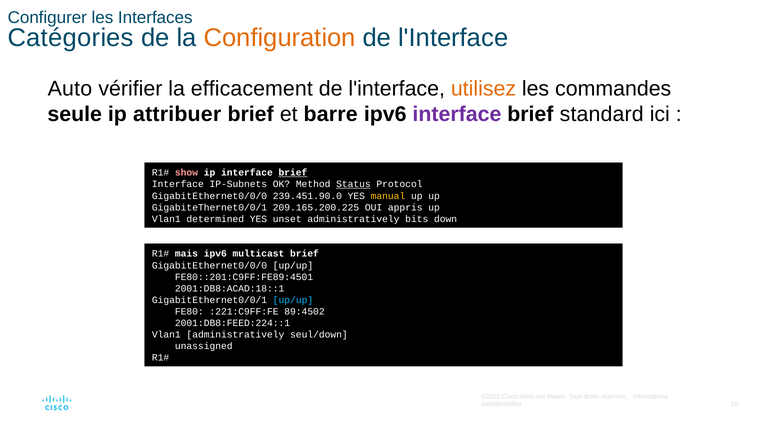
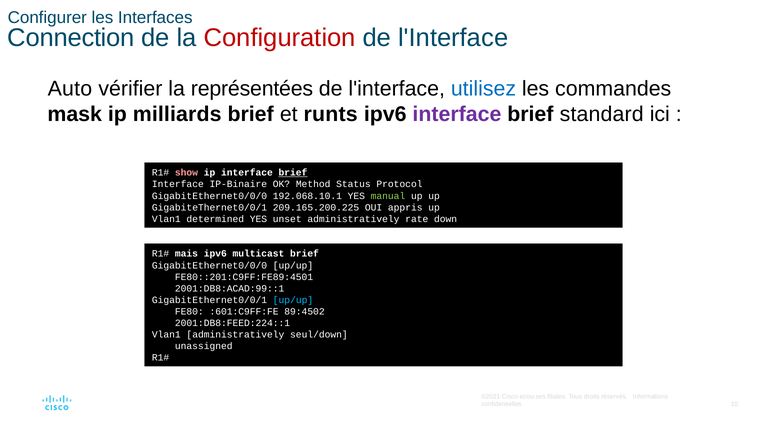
Catégories: Catégories -> Connection (71, 38)
Configuration colour: orange -> red (280, 38)
efficacement: efficacement -> représentées (252, 89)
utilisez colour: orange -> blue (483, 89)
seule: seule -> mask (75, 115)
attribuer: attribuer -> milliards (177, 115)
barre: barre -> runts (331, 115)
IP-Subnets: IP-Subnets -> IP-Binaire (238, 185)
Status underline: present -> none (353, 185)
239.451.90.0: 239.451.90.0 -> 192.068.10.1 (307, 196)
manual colour: yellow -> light green (388, 196)
bits: bits -> rate (417, 219)
2001:DB8:ACAD:18::1: 2001:DB8:ACAD:18::1 -> 2001:DB8:ACAD:99::1 (230, 289)
:221:C9FF:FE: :221:C9FF:FE -> :601:C9FF:FE (244, 312)
